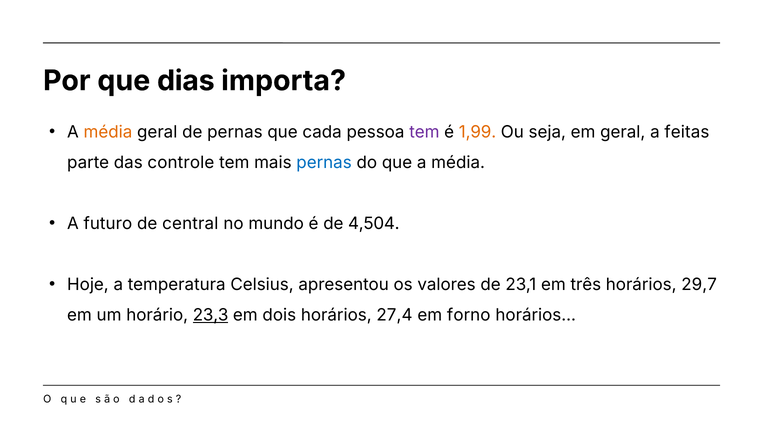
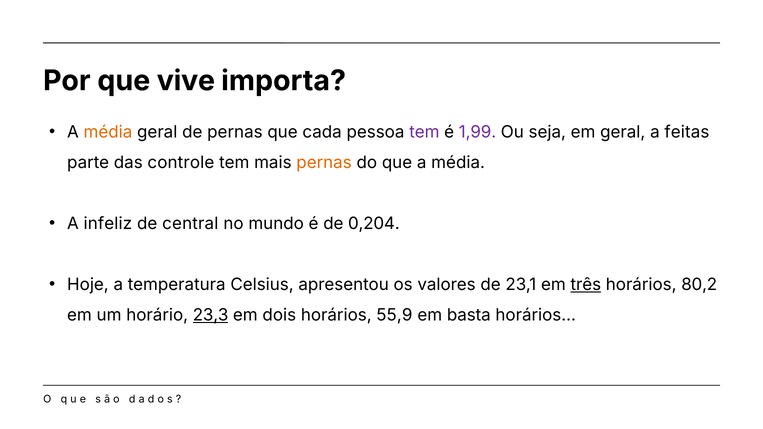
dias: dias -> vive (186, 81)
1,99 colour: orange -> purple (478, 132)
pernas colour: blue -> orange (324, 163)
futuro: futuro -> infeliz (108, 224)
4,504: 4,504 -> 0,204 (374, 224)
três underline: none -> present (586, 285)
29,7: 29,7 -> 80,2 (699, 285)
27,4: 27,4 -> 55,9 (394, 315)
forno: forno -> basta (469, 315)
